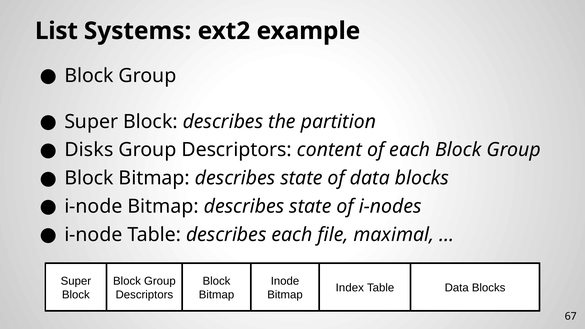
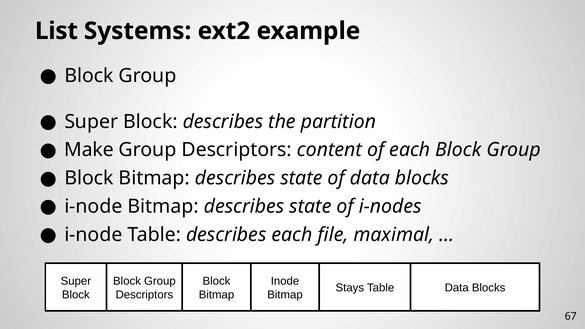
Disks: Disks -> Make (89, 150)
Index: Index -> Stays (350, 288)
